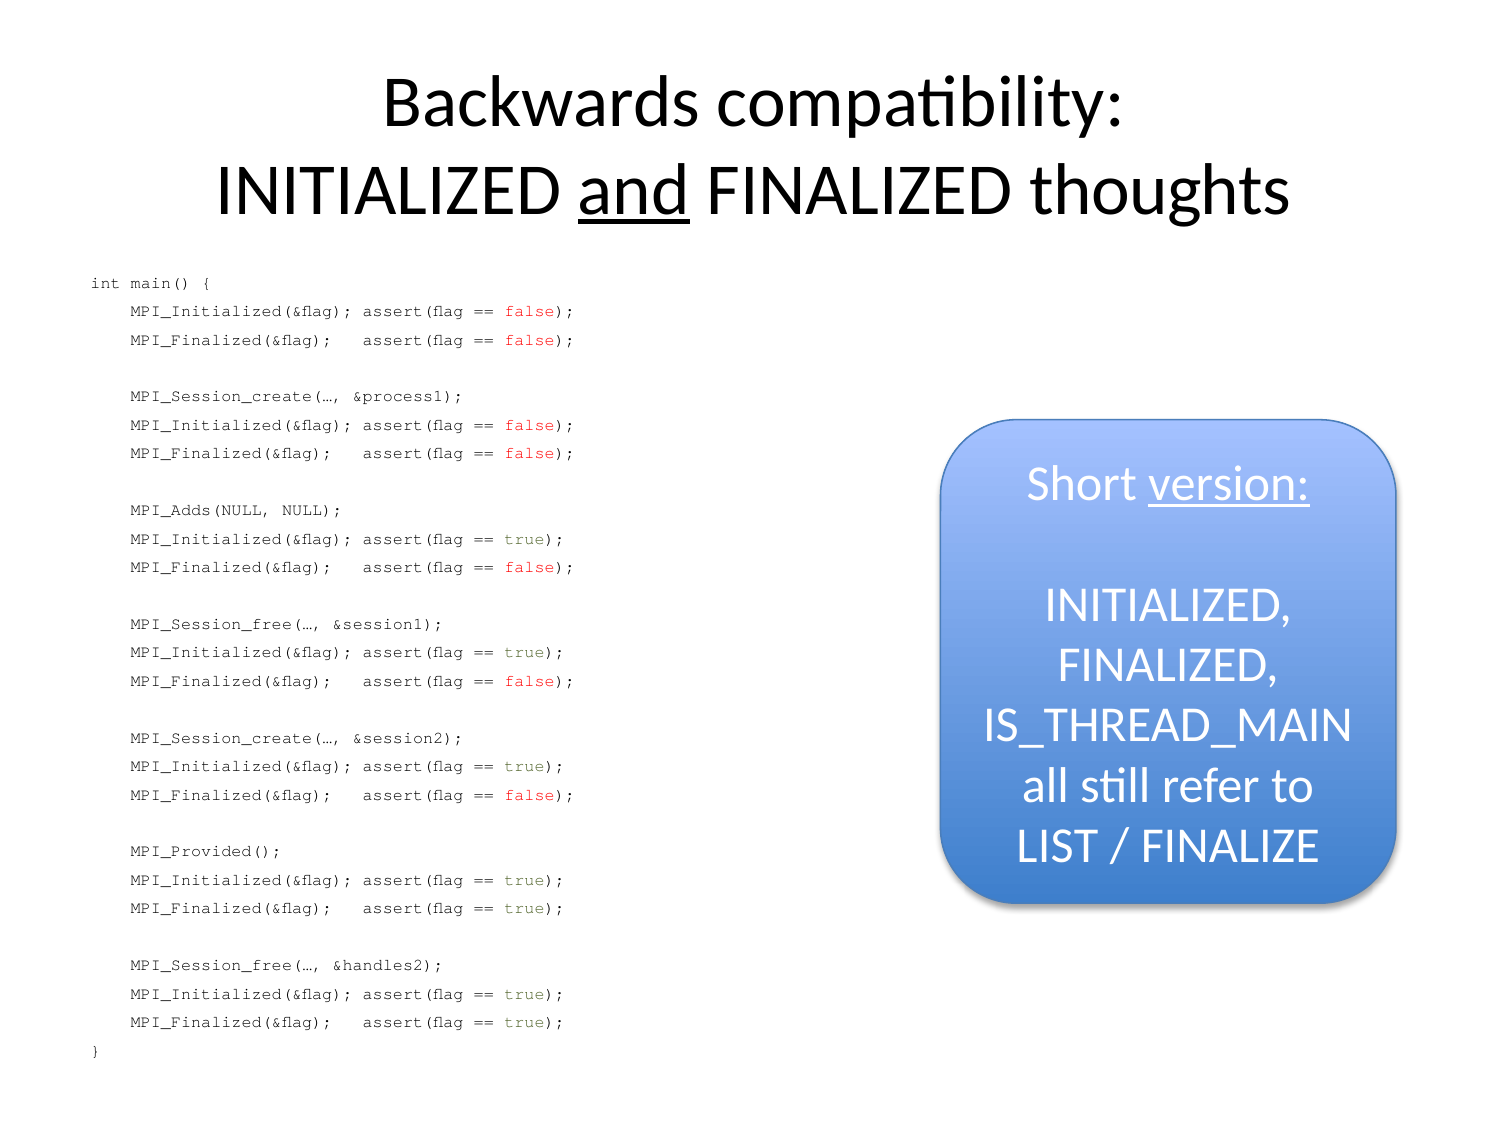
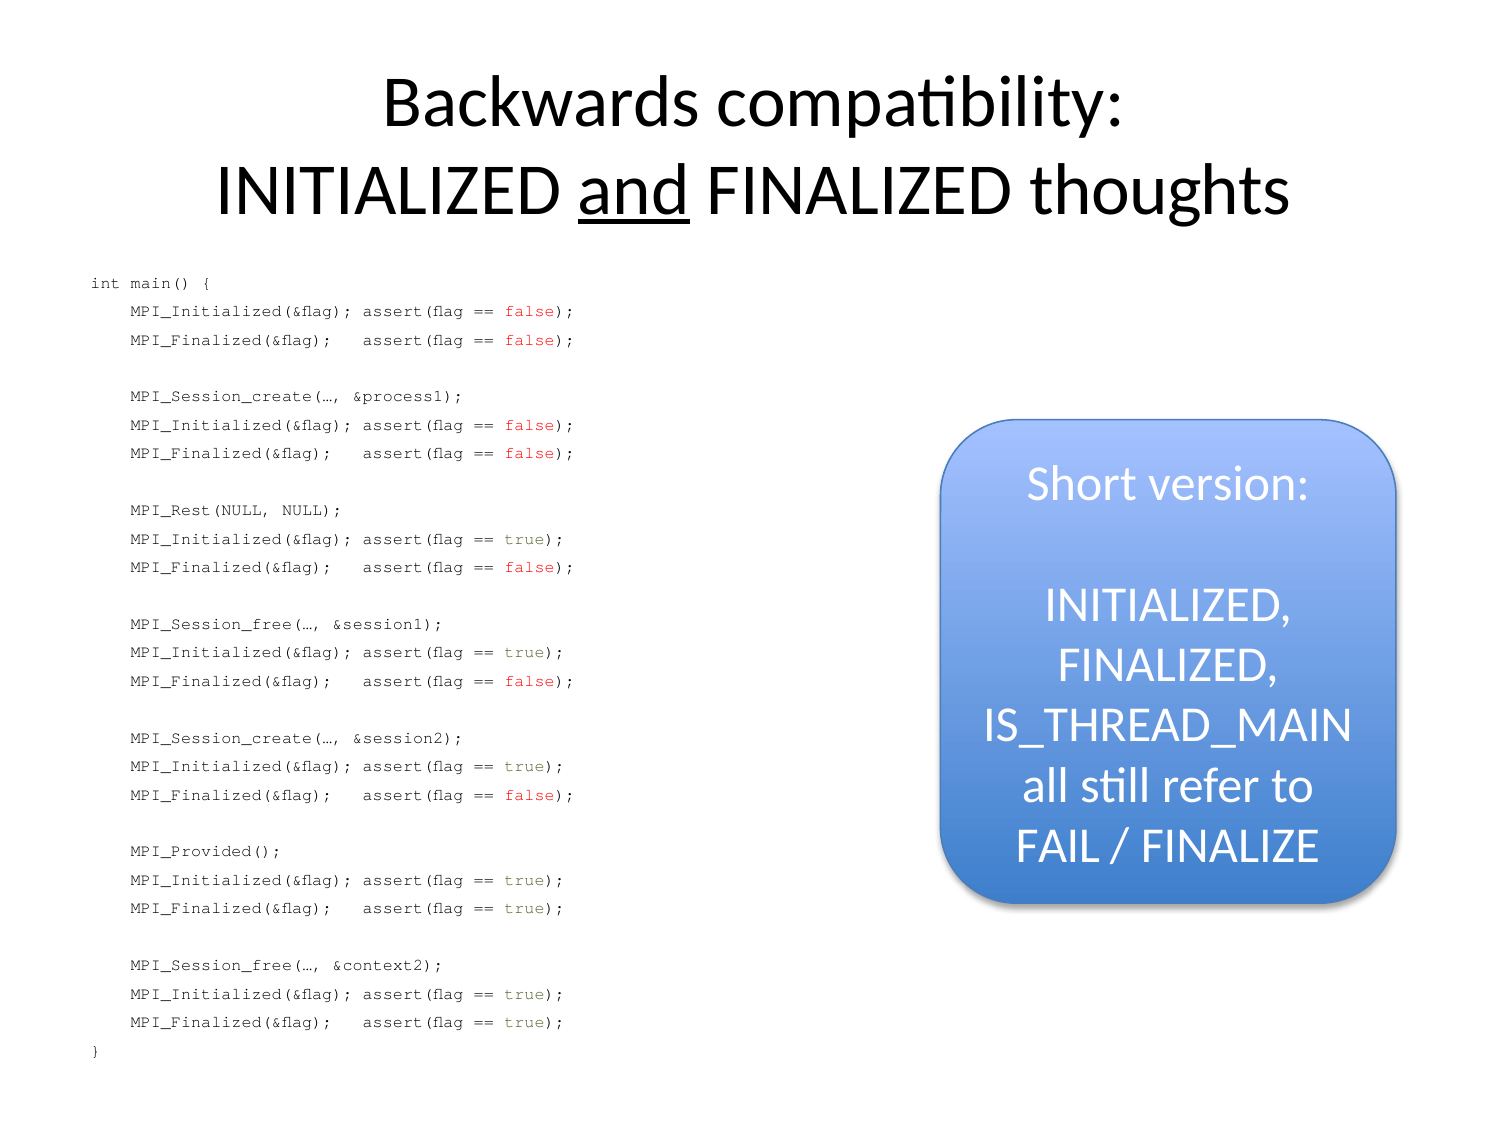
version underline: present -> none (1229, 484)
MPI_Adds(NULL: MPI_Adds(NULL -> MPI_Rest(NULL (201, 510)
LIST: LIST -> FAIL (1058, 846)
&handles2: &handles2 -> &context2 (388, 965)
